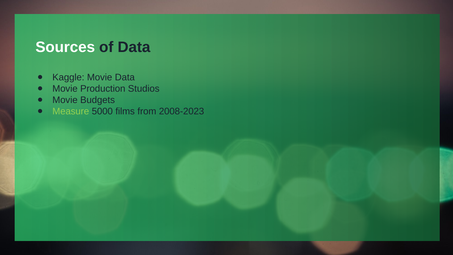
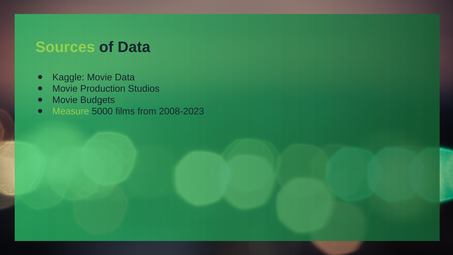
Sources colour: white -> light green (65, 47)
